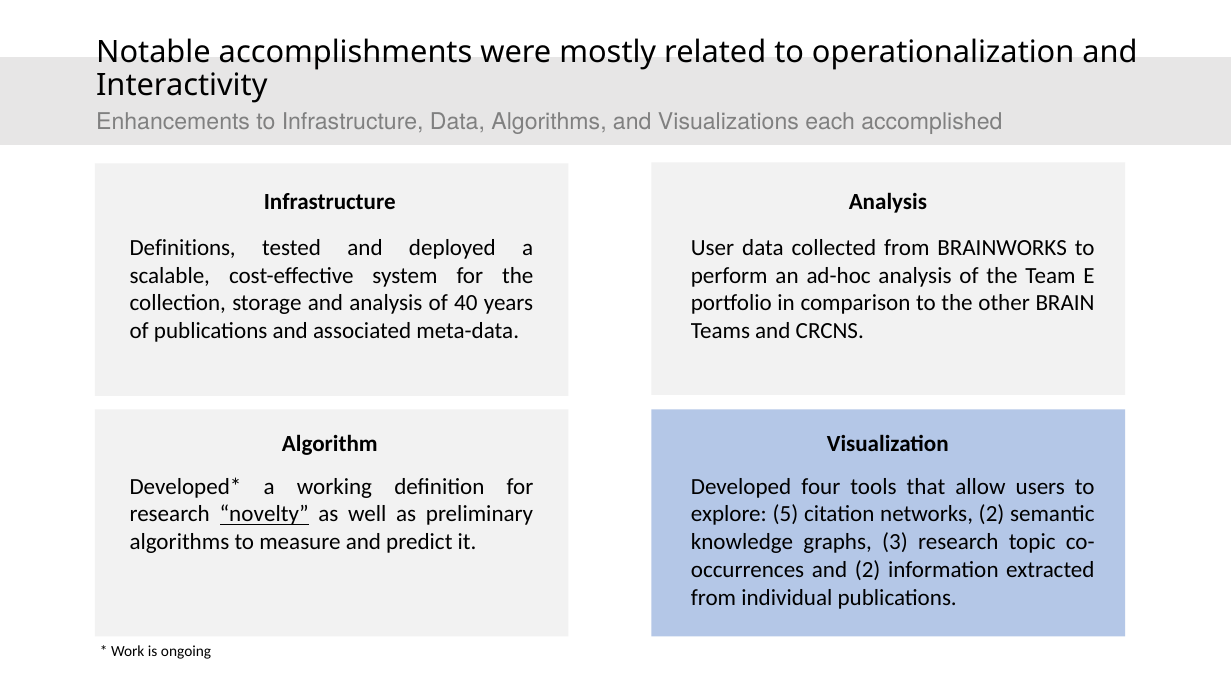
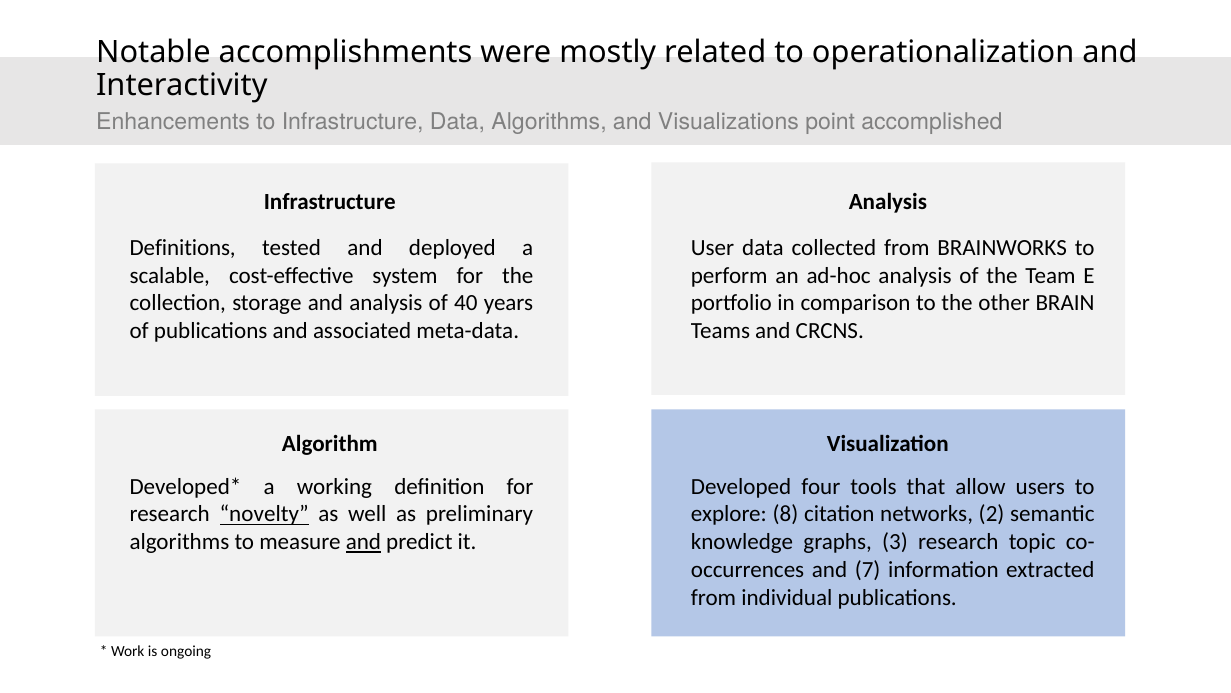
each: each -> point (830, 122)
5: 5 -> 8 (786, 514)
and underline: none -> present (363, 542)
and 2: 2 -> 7 (868, 569)
